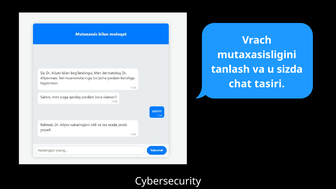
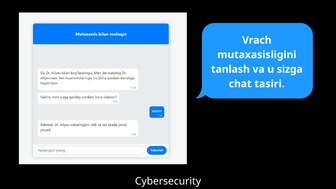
sizda: sizda -> sizga (290, 69)
